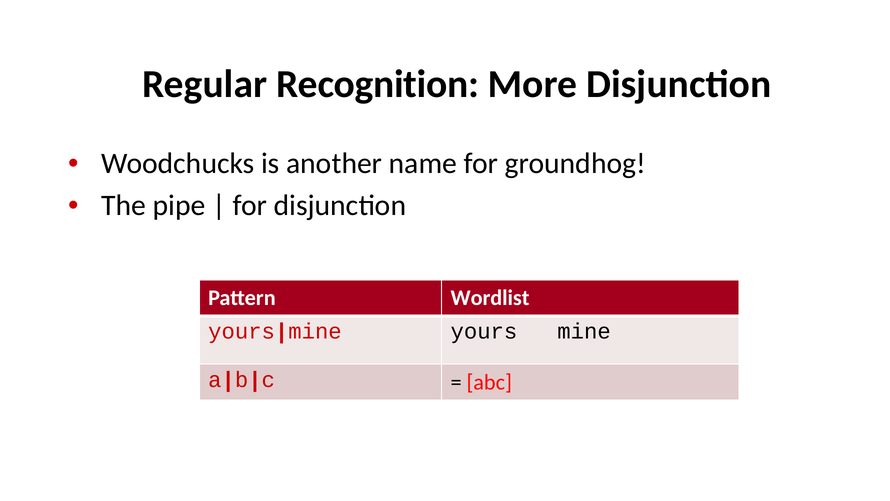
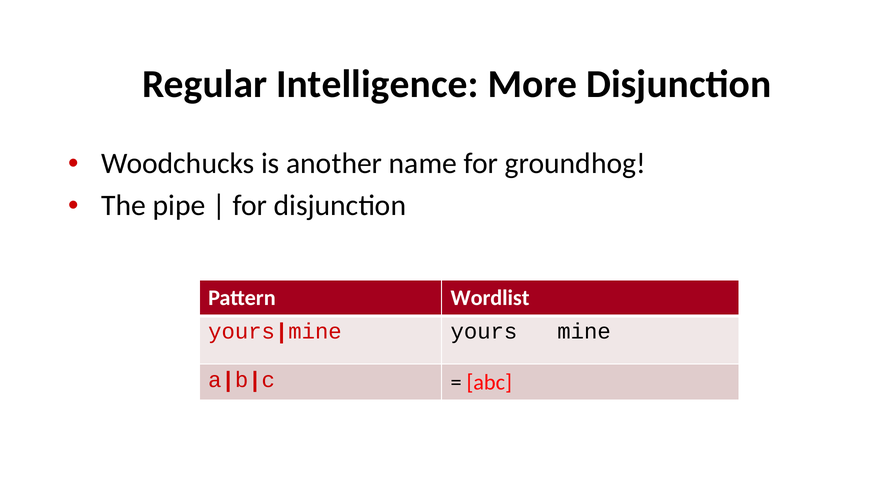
Recognition: Recognition -> Intelligence (377, 84)
